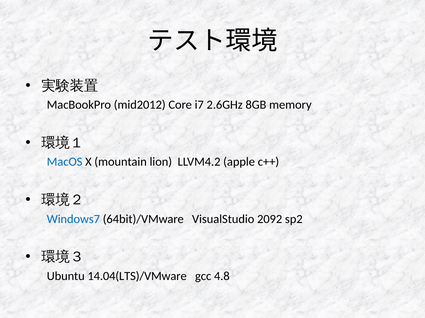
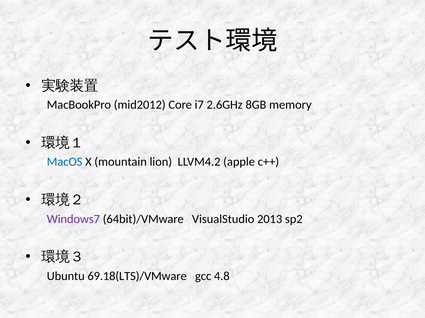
Windows7 colour: blue -> purple (73, 219)
2092: 2092 -> 2013 (270, 219)
14.04(LTS)/VMware: 14.04(LTS)/VMware -> 69.18(LTS)/VMware (137, 277)
